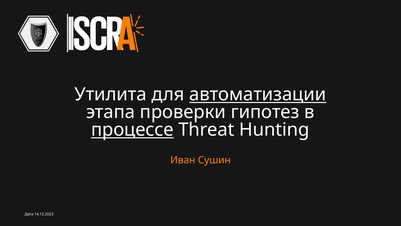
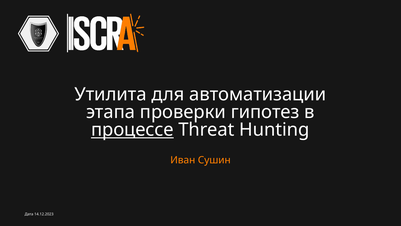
автоматизации underline: present -> none (258, 94)
